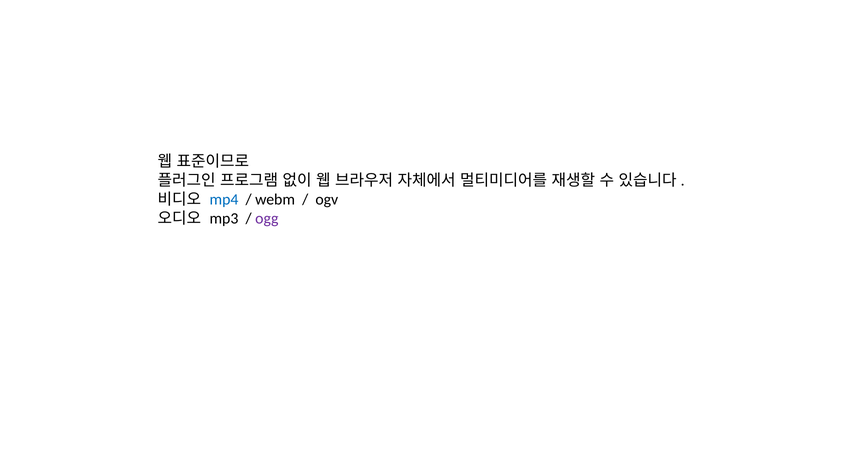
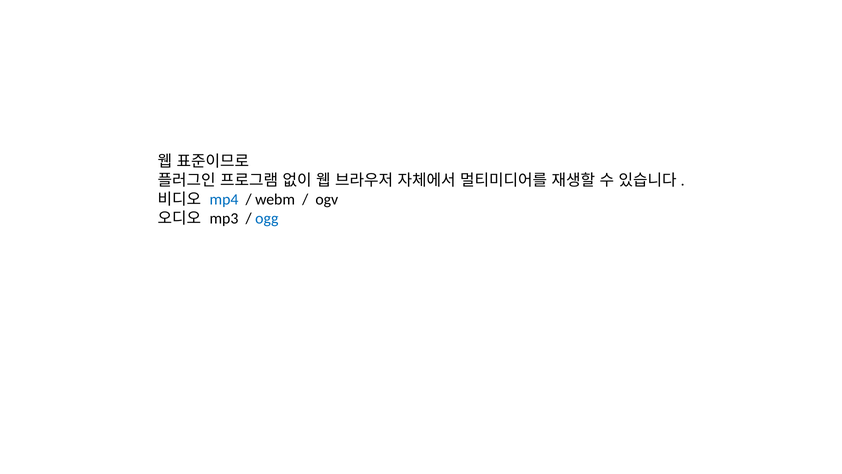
ogg colour: purple -> blue (267, 218)
